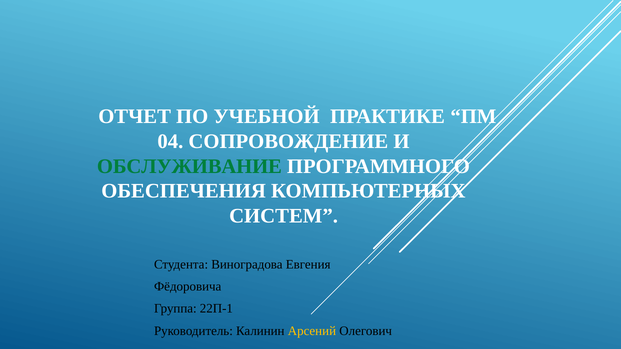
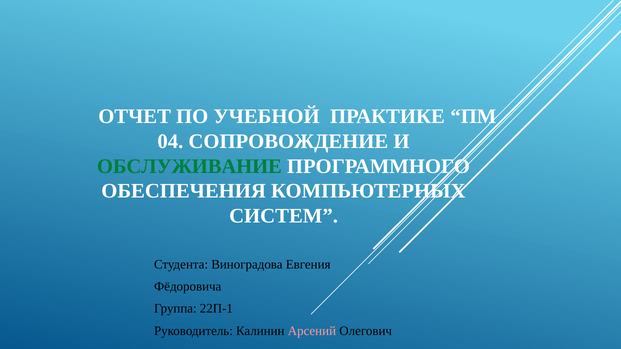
Арсений colour: yellow -> pink (312, 331)
